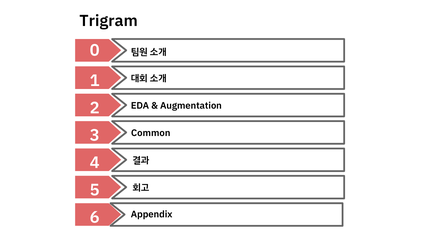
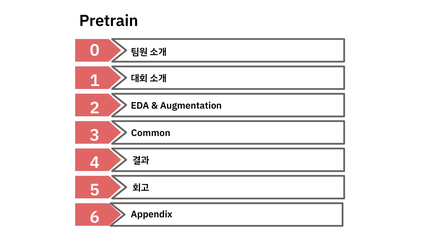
Trigram: Trigram -> Pretrain (109, 21)
